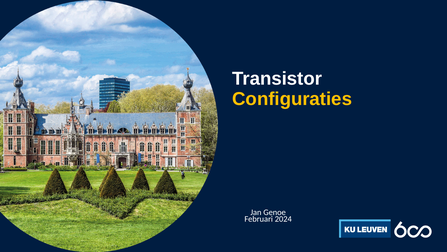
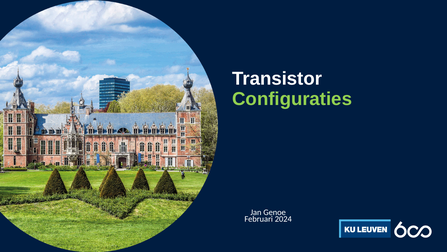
Configuraties colour: yellow -> light green (292, 99)
